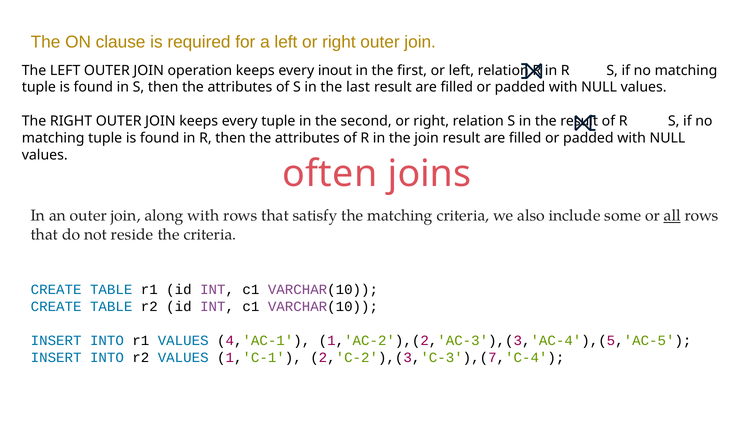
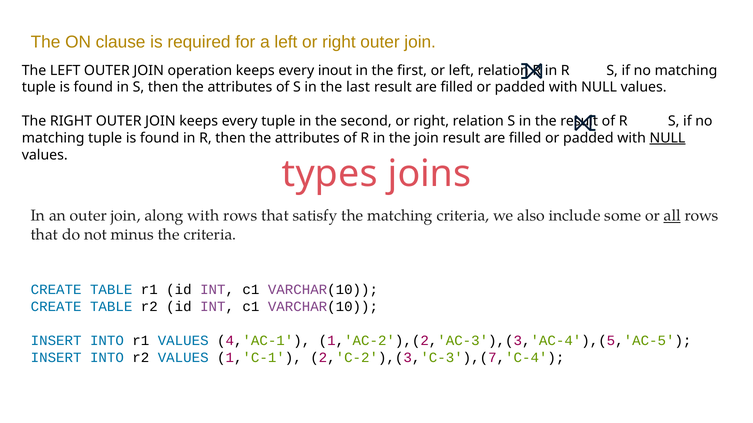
NULL underline: none -> present (667, 138)
often: often -> types (330, 174)
reside: reside -> minus (132, 235)
